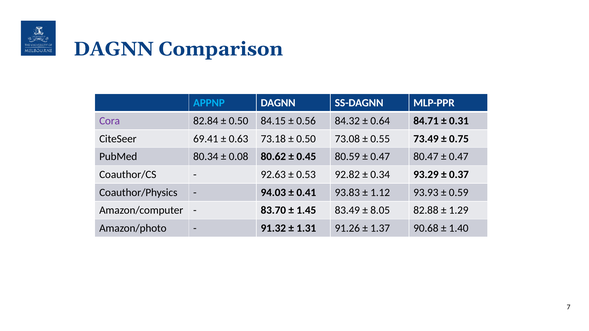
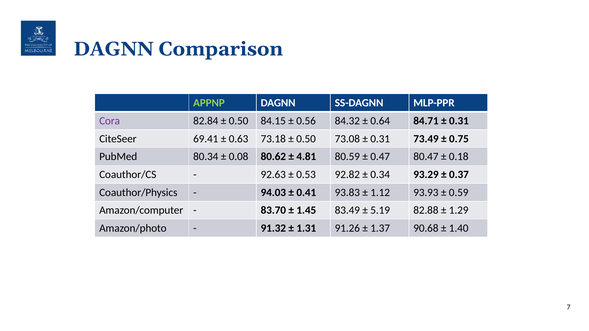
APPNP colour: light blue -> light green (209, 103)
0.55: 0.55 -> 0.31 (380, 139)
0.45: 0.45 -> 4.81 (306, 157)
0.47: 0.47 -> 0.18 (459, 157)
8.05: 8.05 -> 5.19 (380, 211)
